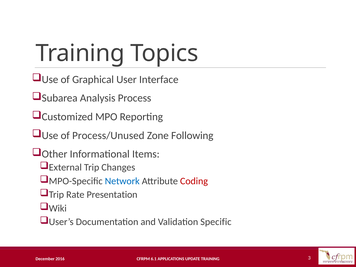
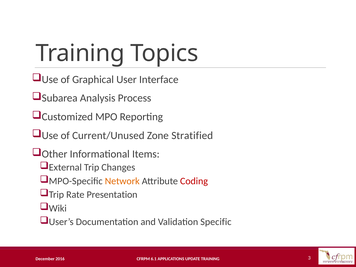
Process/Unused: Process/Unused -> Current/Unused (108, 135)
Following: Following -> Stratified (192, 135)
Network colour: blue -> orange (122, 181)
